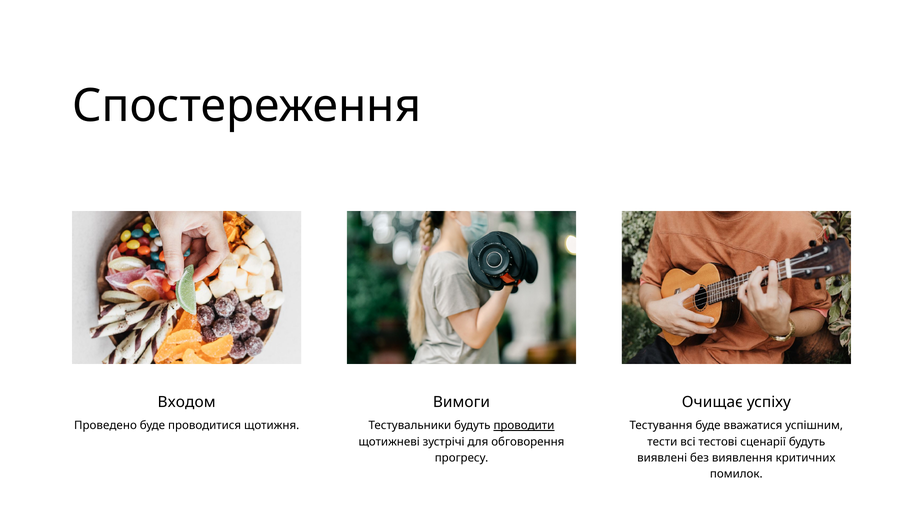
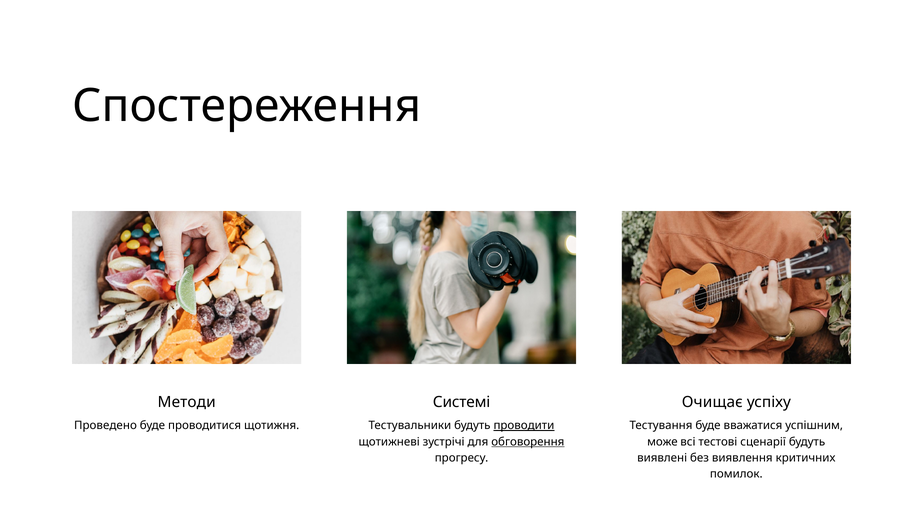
Входом: Входом -> Методи (187, 402)
Вимоги: Вимоги -> Системі (462, 402)
обговорення underline: none -> present (528, 442)
тести: тести -> може (662, 442)
